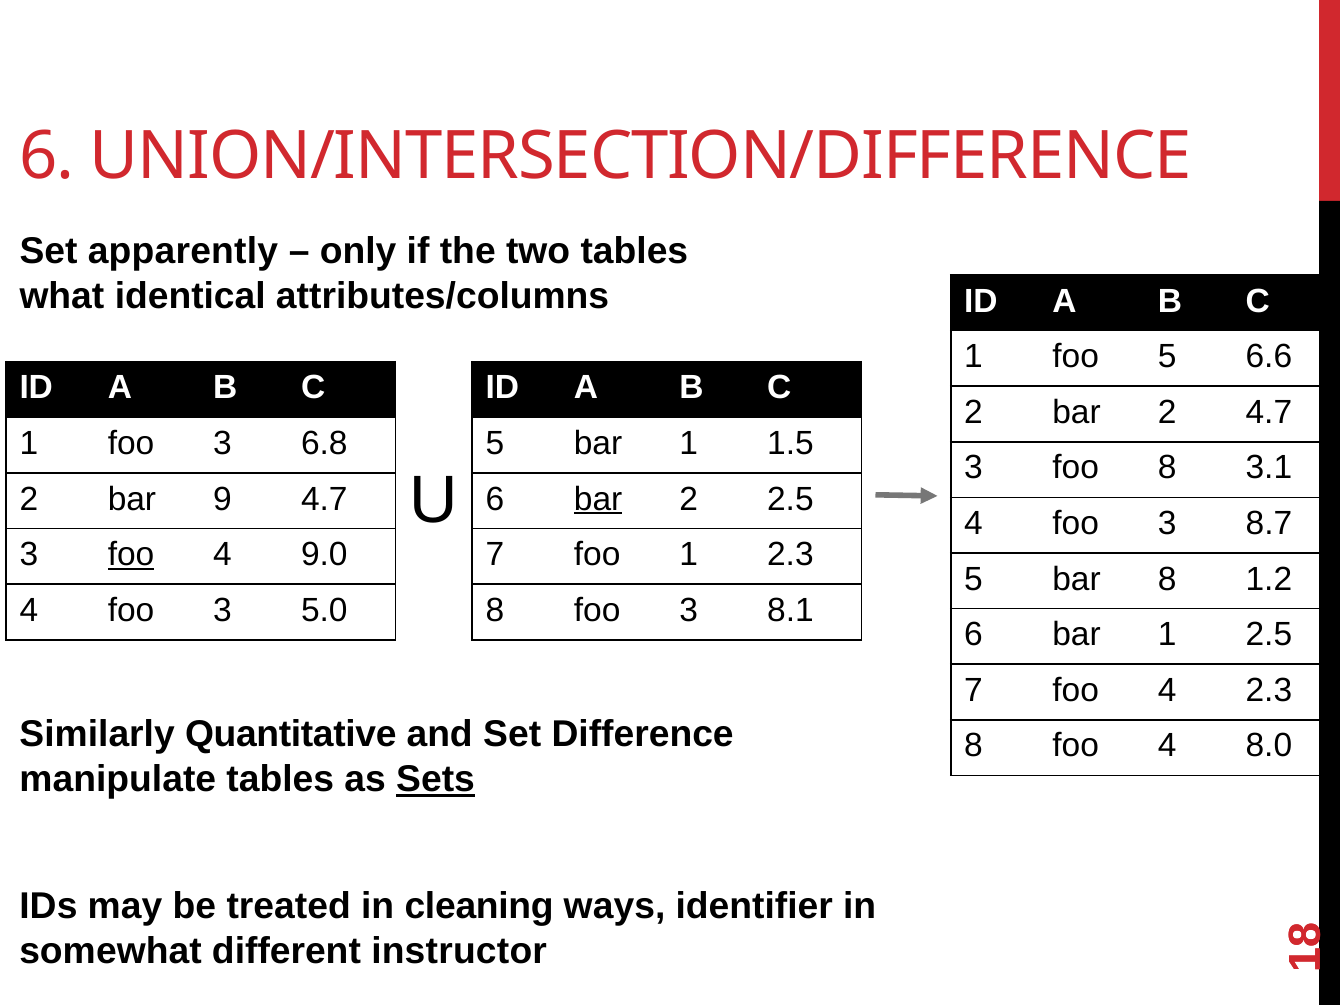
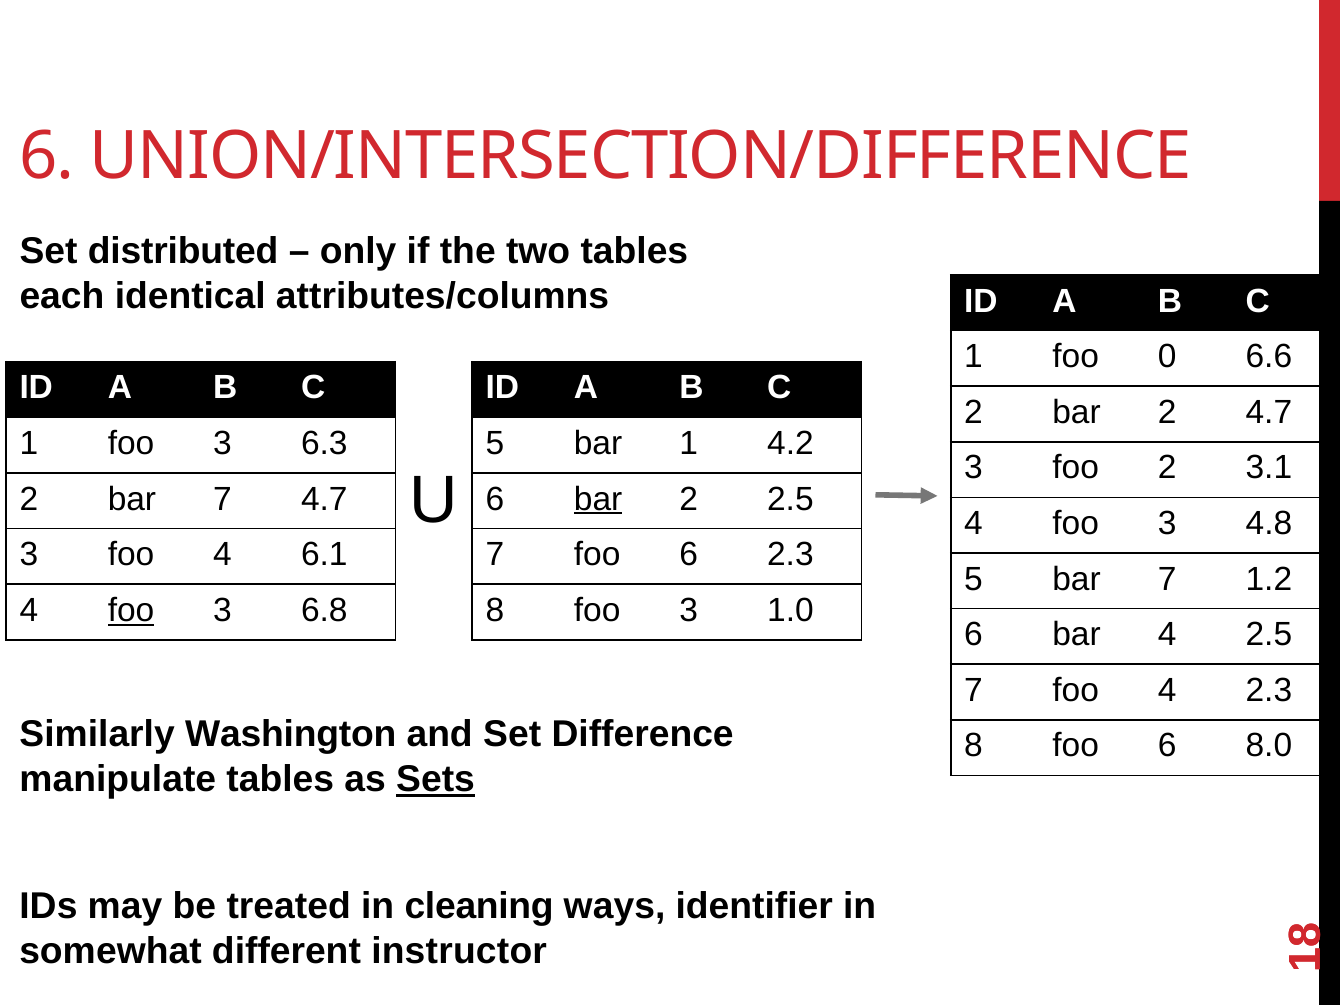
apparently: apparently -> distributed (183, 252)
what: what -> each (62, 296)
foo 5: 5 -> 0 (1167, 357)
6.8: 6.8 -> 6.3 (324, 443)
1.5: 1.5 -> 4.2 (790, 443)
foo 8: 8 -> 2 (1167, 468)
2 bar 9: 9 -> 7 (223, 499)
8.7: 8.7 -> 4.8 (1269, 523)
foo underline: present -> none (131, 555)
9.0: 9.0 -> 6.1 (324, 555)
7 foo 1: 1 -> 6 (689, 555)
5 bar 8: 8 -> 7 (1167, 579)
foo underline: none -> present (131, 610)
5.0: 5.0 -> 6.8 (324, 610)
8.1: 8.1 -> 1.0 (790, 610)
6 bar 1: 1 -> 4 (1167, 635)
Quantitative: Quantitative -> Washington (291, 735)
8 foo 4: 4 -> 6 (1167, 746)
